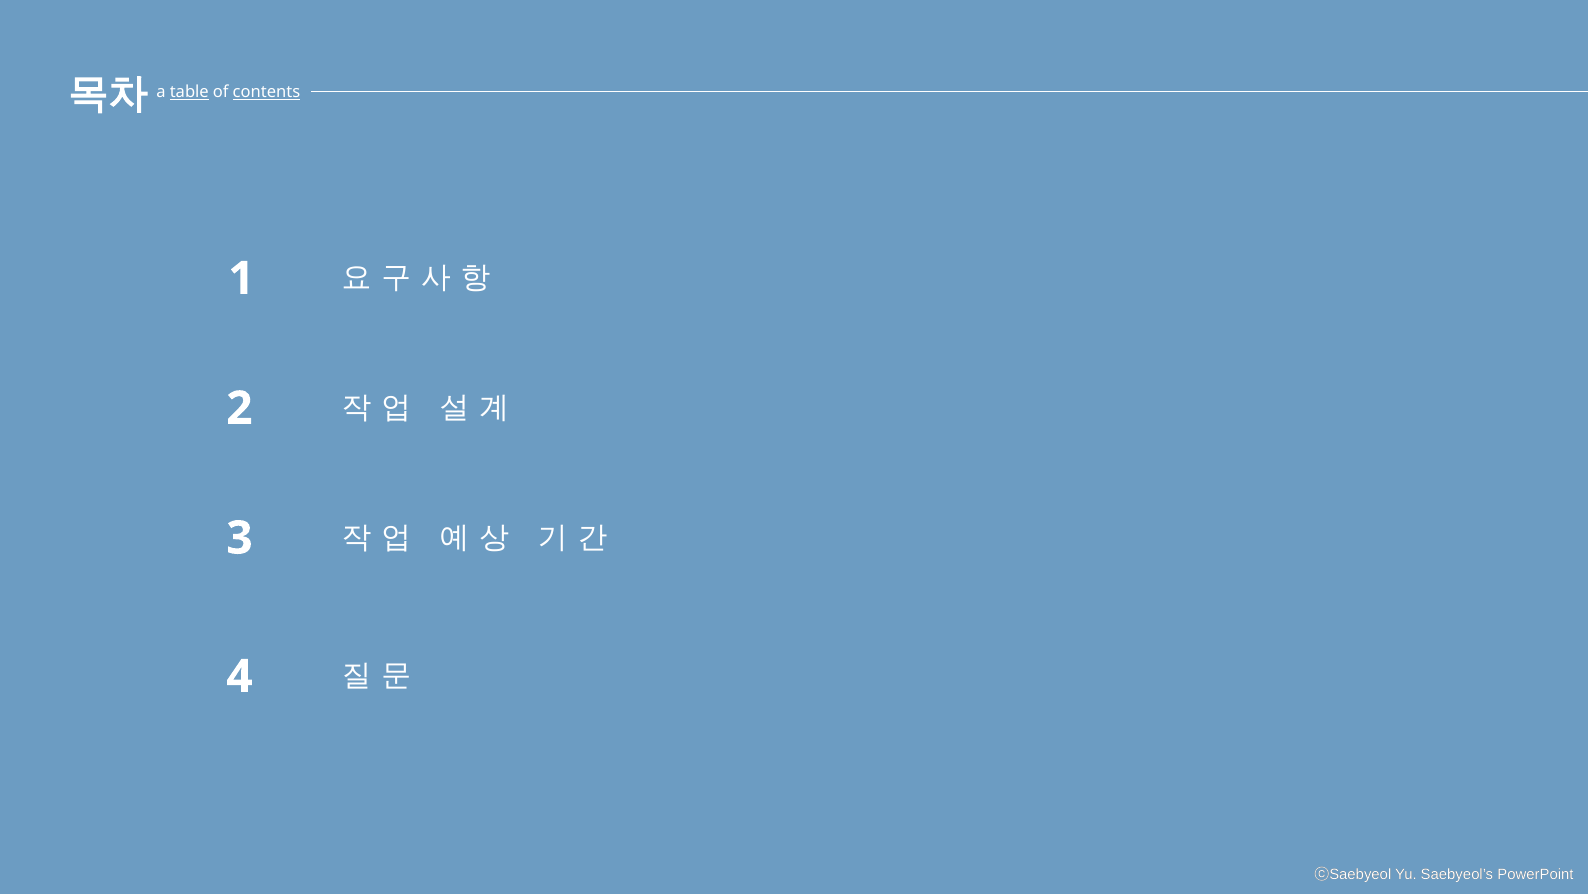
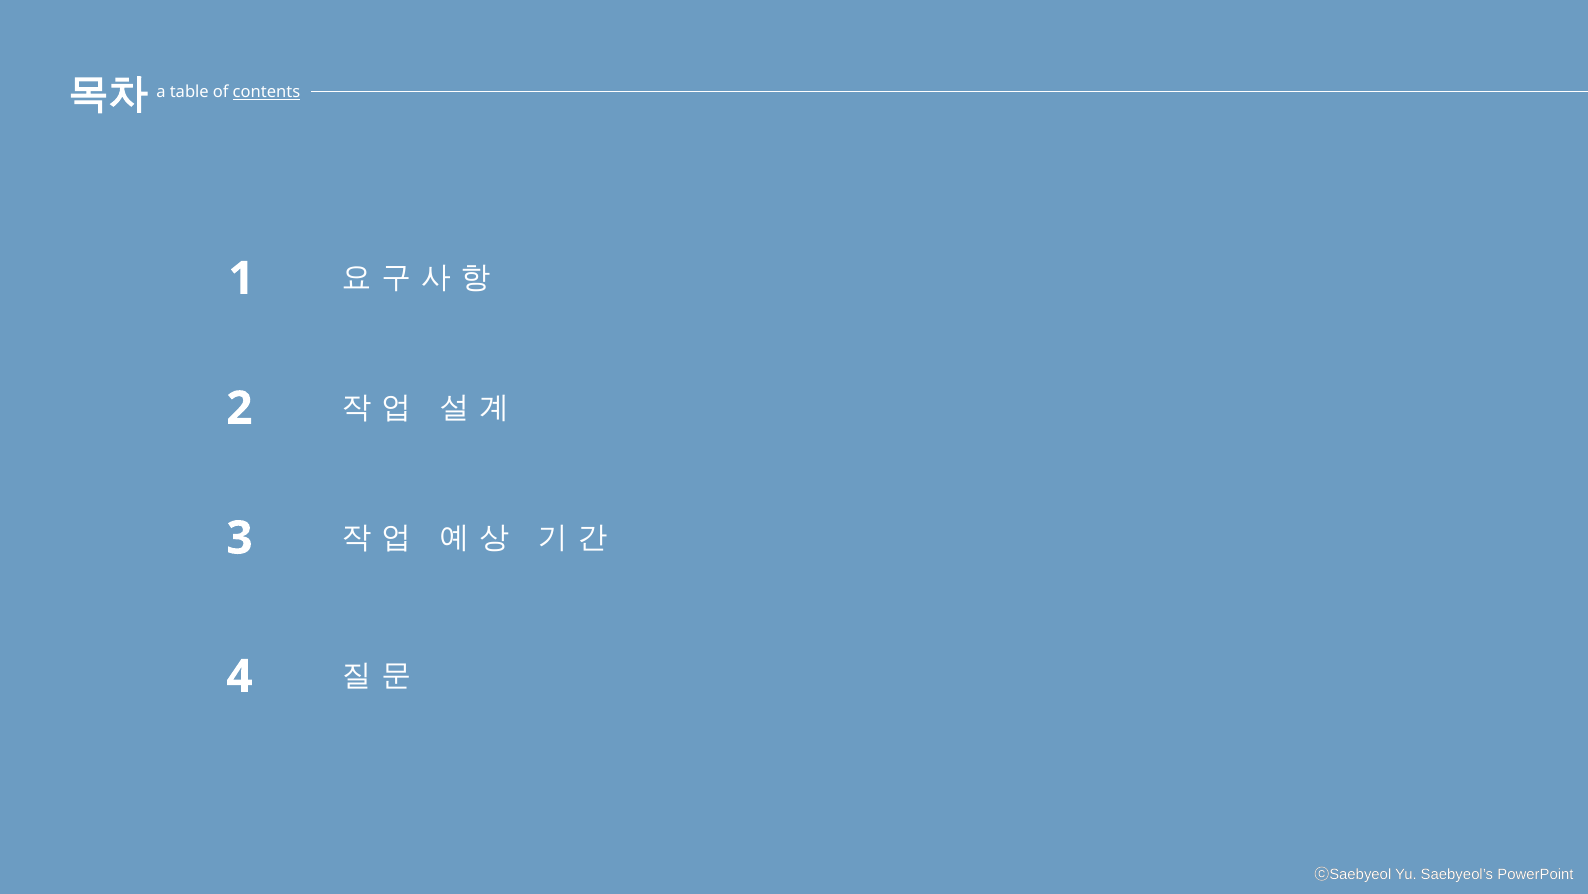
table underline: present -> none (189, 92)
